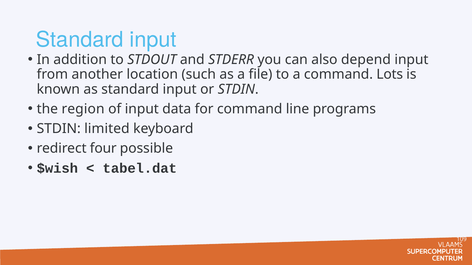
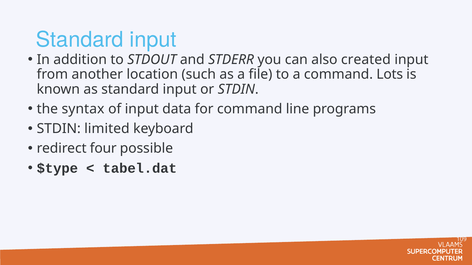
depend: depend -> created (366, 60)
region: region -> syntax (83, 109)
$wish: $wish -> $type (57, 169)
